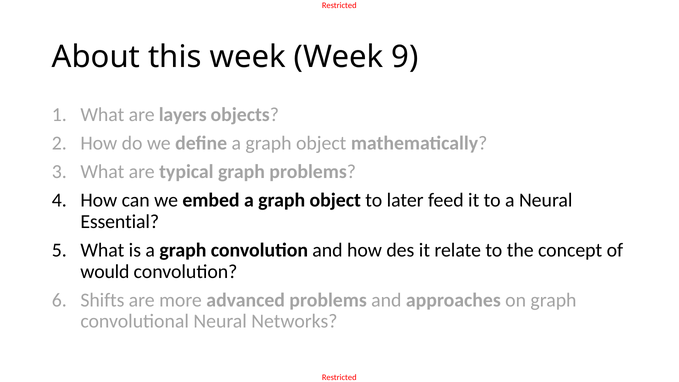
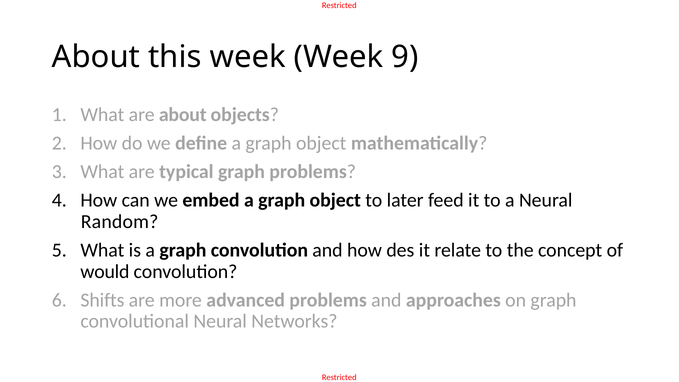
are layers: layers -> about (183, 115)
Essential: Essential -> Random (120, 222)
